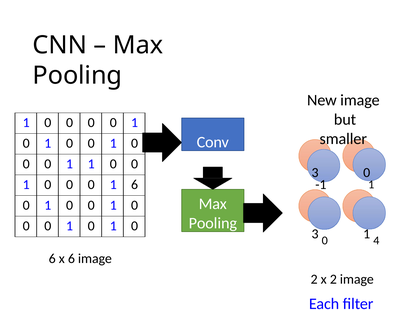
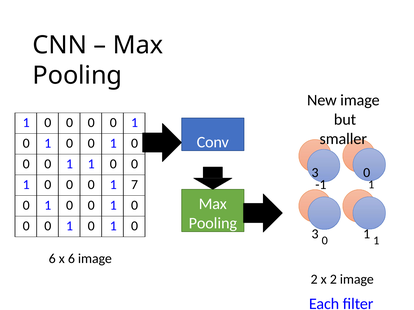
1 6: 6 -> 7 (135, 185)
3 0 1 4: 4 -> 1 (376, 241)
